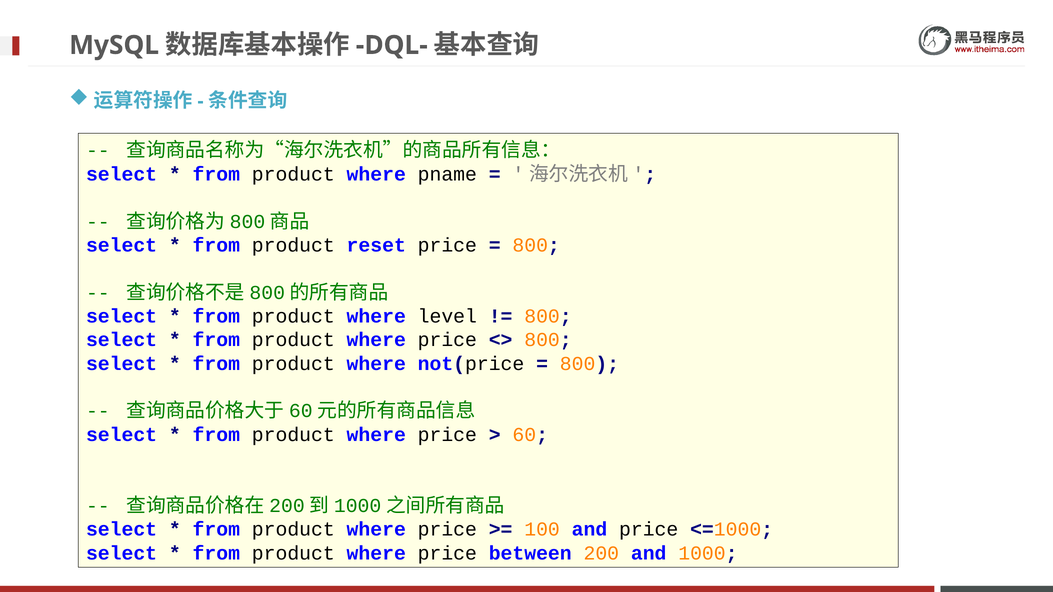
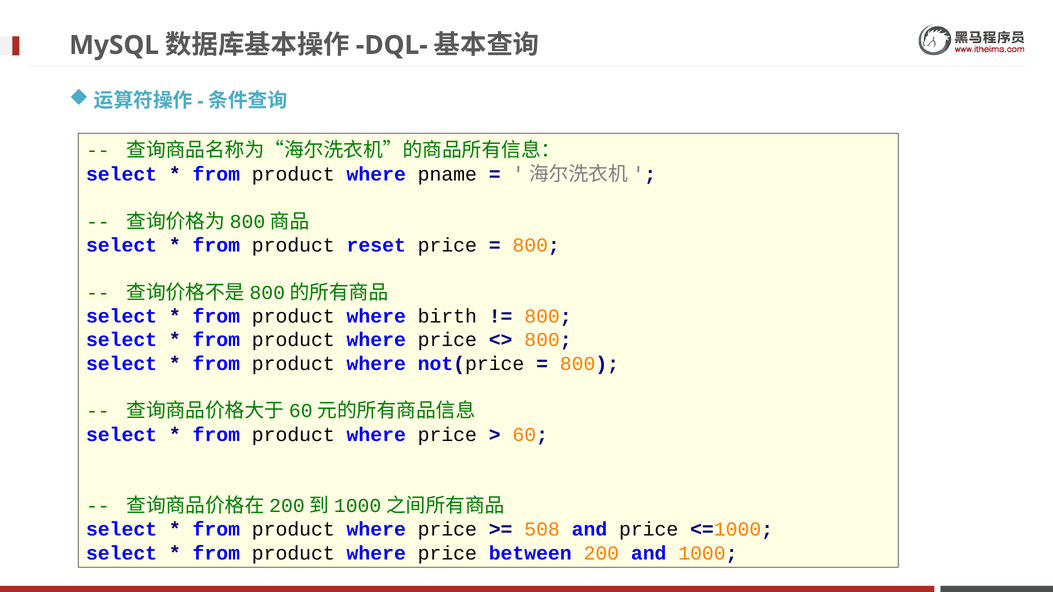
level: level -> birth (447, 316)
100: 100 -> 508 (542, 530)
